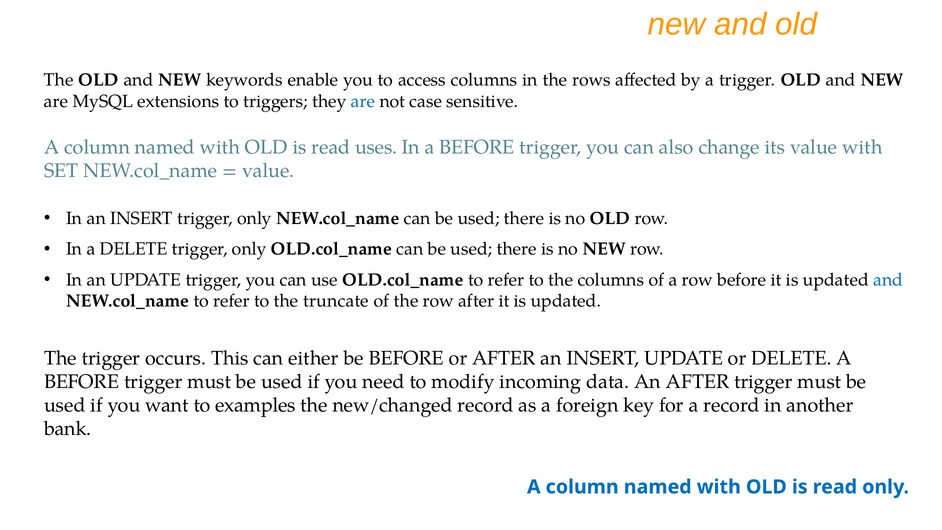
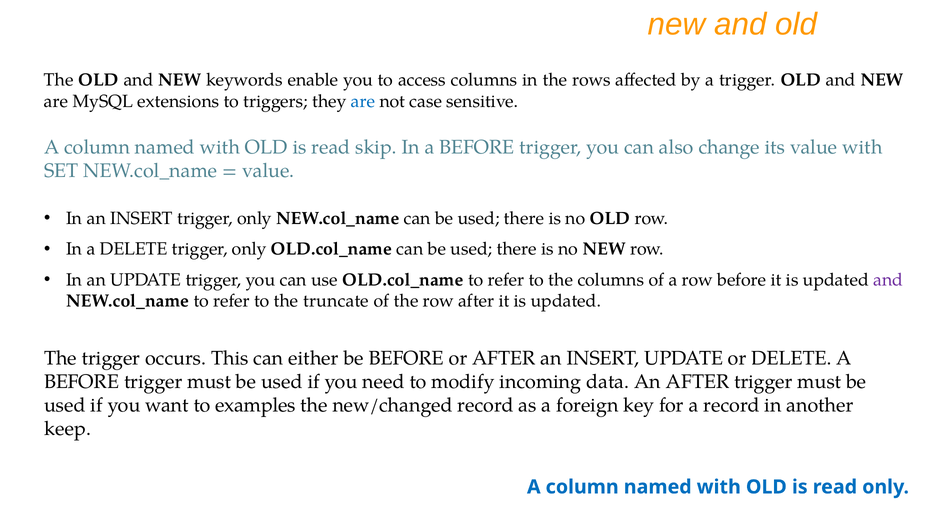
uses: uses -> skip (376, 147)
and colour: blue -> purple (888, 280)
bank: bank -> keep (67, 429)
